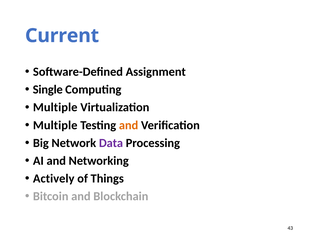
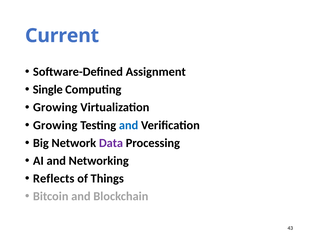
Multiple: Multiple -> Growing (55, 107)
Multiple: Multiple -> Growing (55, 125)
and colour: orange -> blue (129, 125)
Actively: Actively -> Reflects (54, 178)
